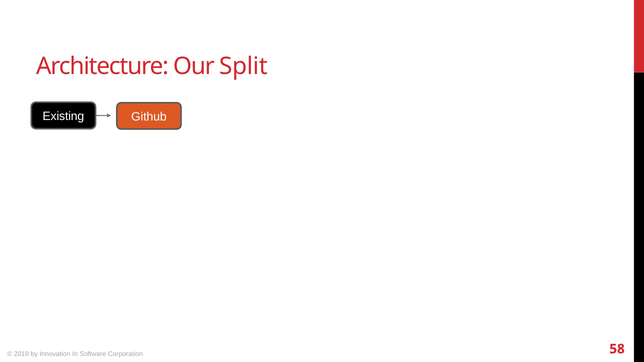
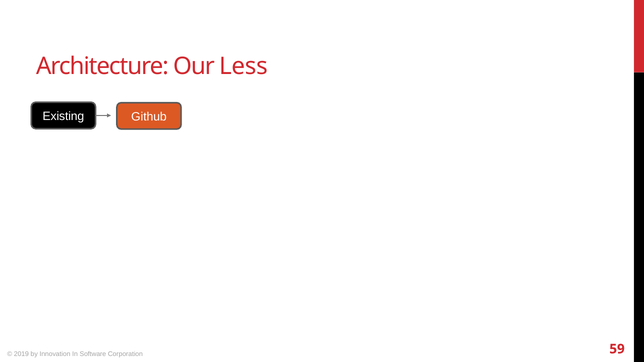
Split: Split -> Less (243, 66)
58: 58 -> 59 (617, 349)
